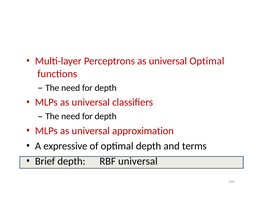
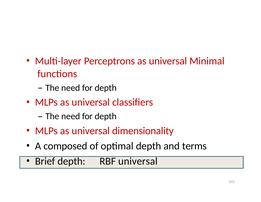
universal Optimal: Optimal -> Minimal (207, 61)
approximation: approximation -> dimensionality (143, 131)
expressive: expressive -> composed (65, 146)
